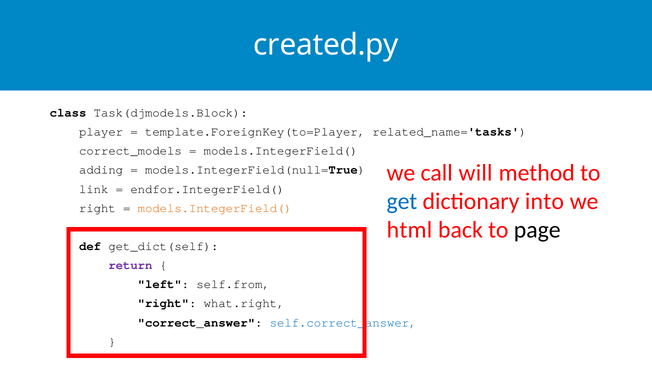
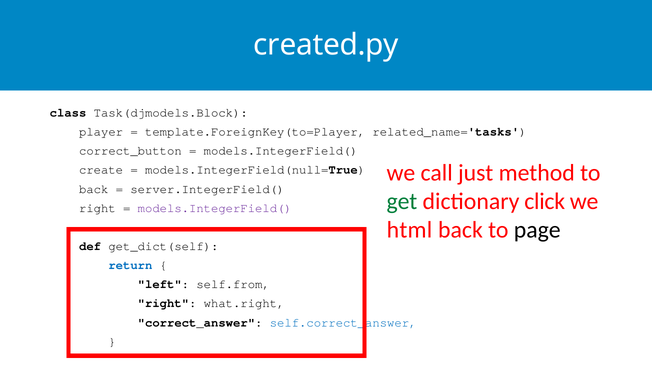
correct_models: correct_models -> correct_button (130, 151)
will: will -> just (476, 173)
adding: adding -> create (101, 170)
link: link -> back (94, 189)
endfor.IntegerField(: endfor.IntegerField( -> server.IntegerField( (207, 189)
get colour: blue -> green (402, 201)
into: into -> click (545, 201)
models.IntegerField( colour: orange -> purple (215, 208)
return colour: purple -> blue (130, 265)
